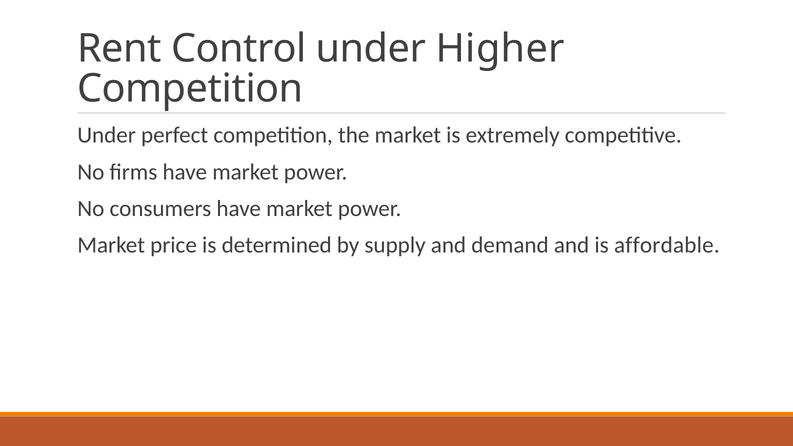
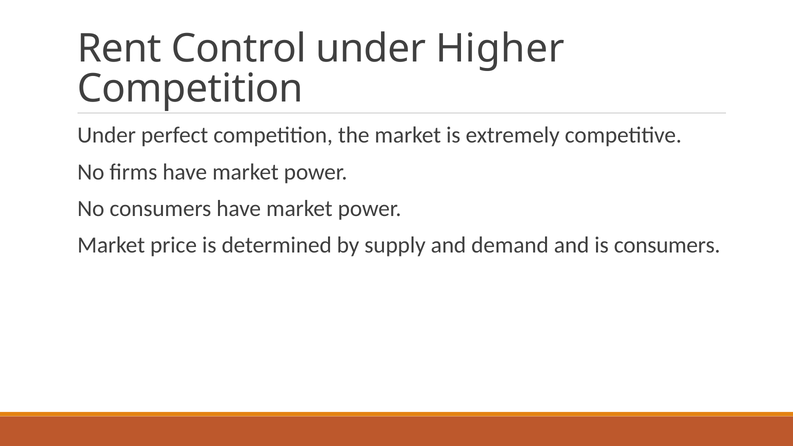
is affordable: affordable -> consumers (667, 245)
